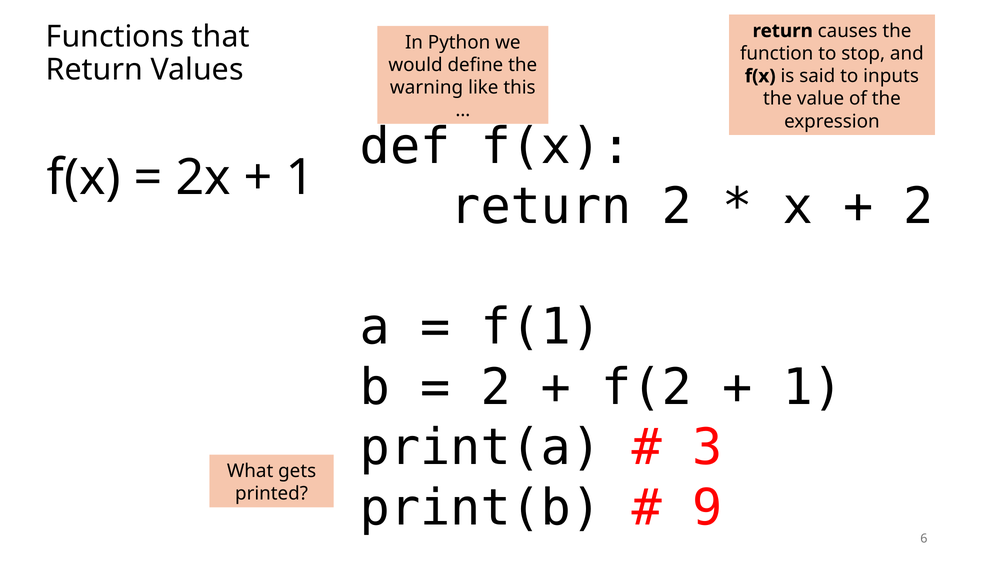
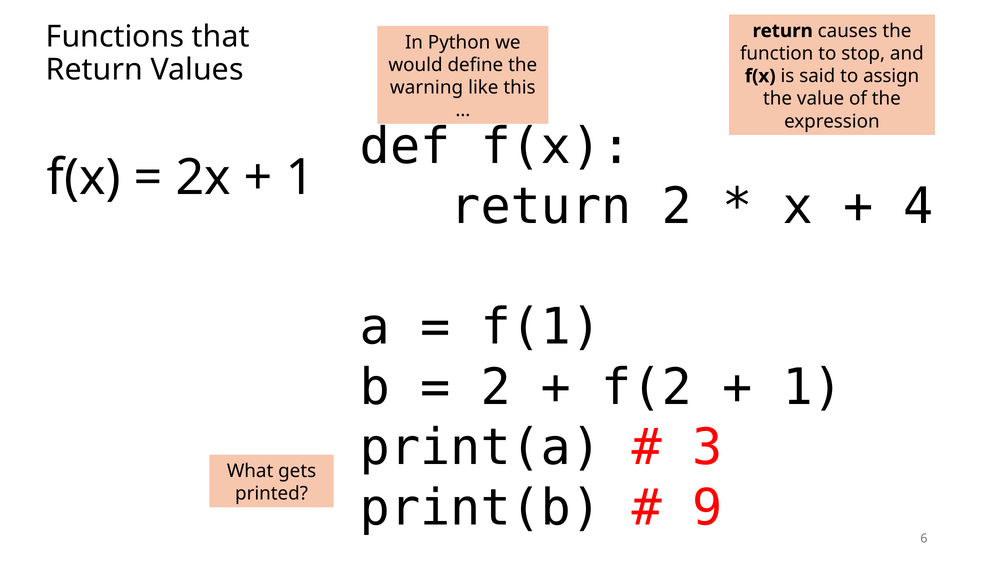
inputs: inputs -> assign (891, 76)
2: 2 -> 4 (918, 207)
